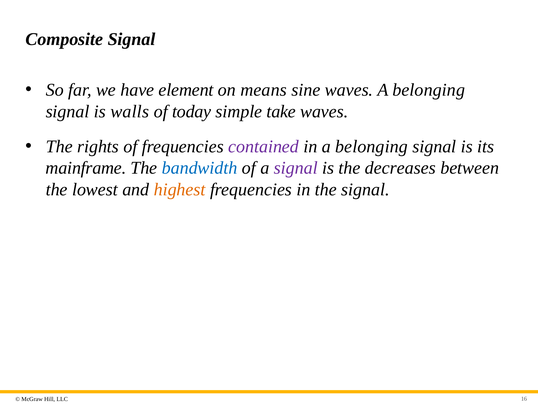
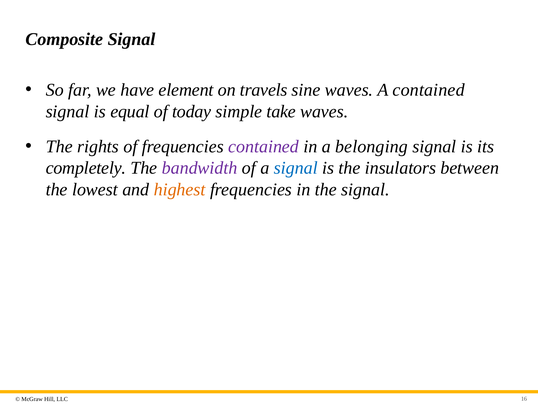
means: means -> travels (264, 90)
waves A belonging: belonging -> contained (429, 90)
walls: walls -> equal (130, 111)
mainframe: mainframe -> completely (86, 168)
bandwidth colour: blue -> purple (200, 168)
signal colour: purple -> blue (296, 168)
decreases: decreases -> insulators (400, 168)
